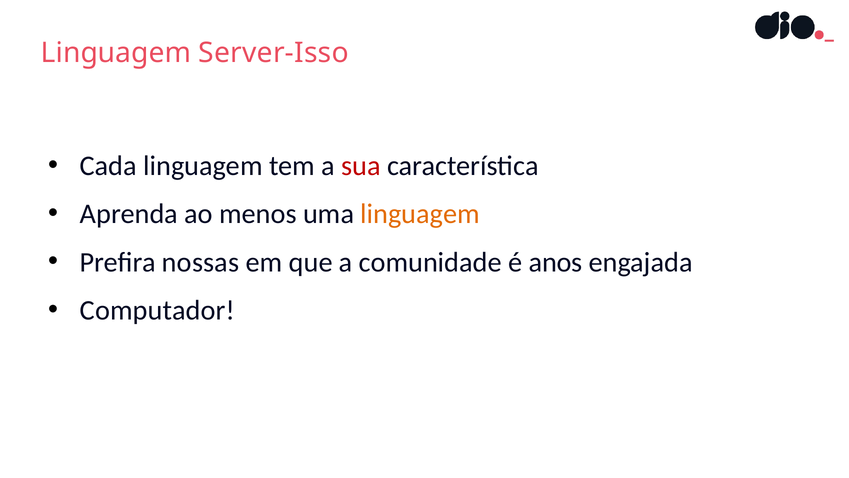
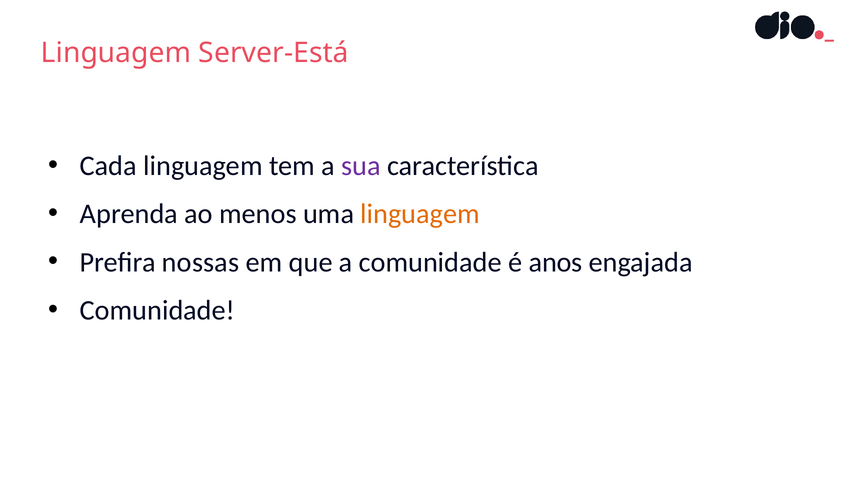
Server-Isso: Server-Isso -> Server-Está (274, 53)
sua colour: red -> purple (361, 166)
Computador: Computador -> Comunidade (157, 310)
